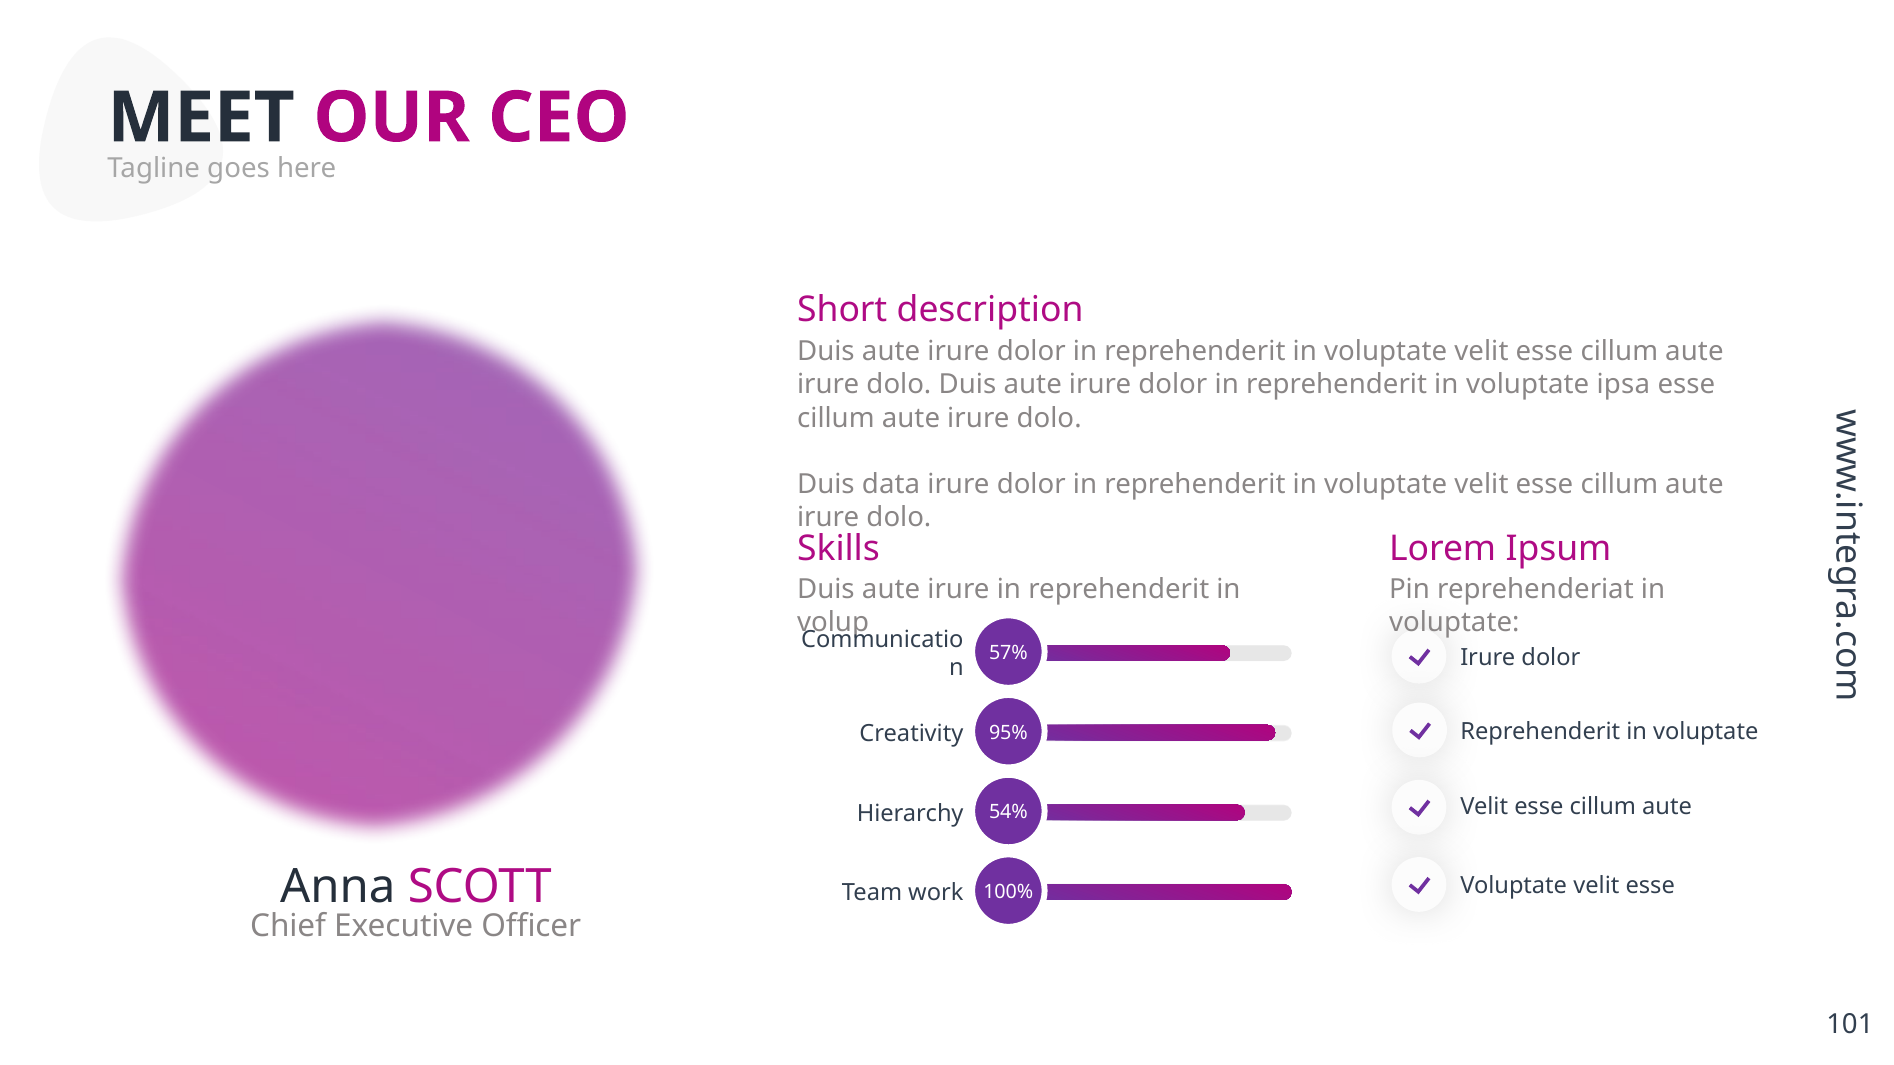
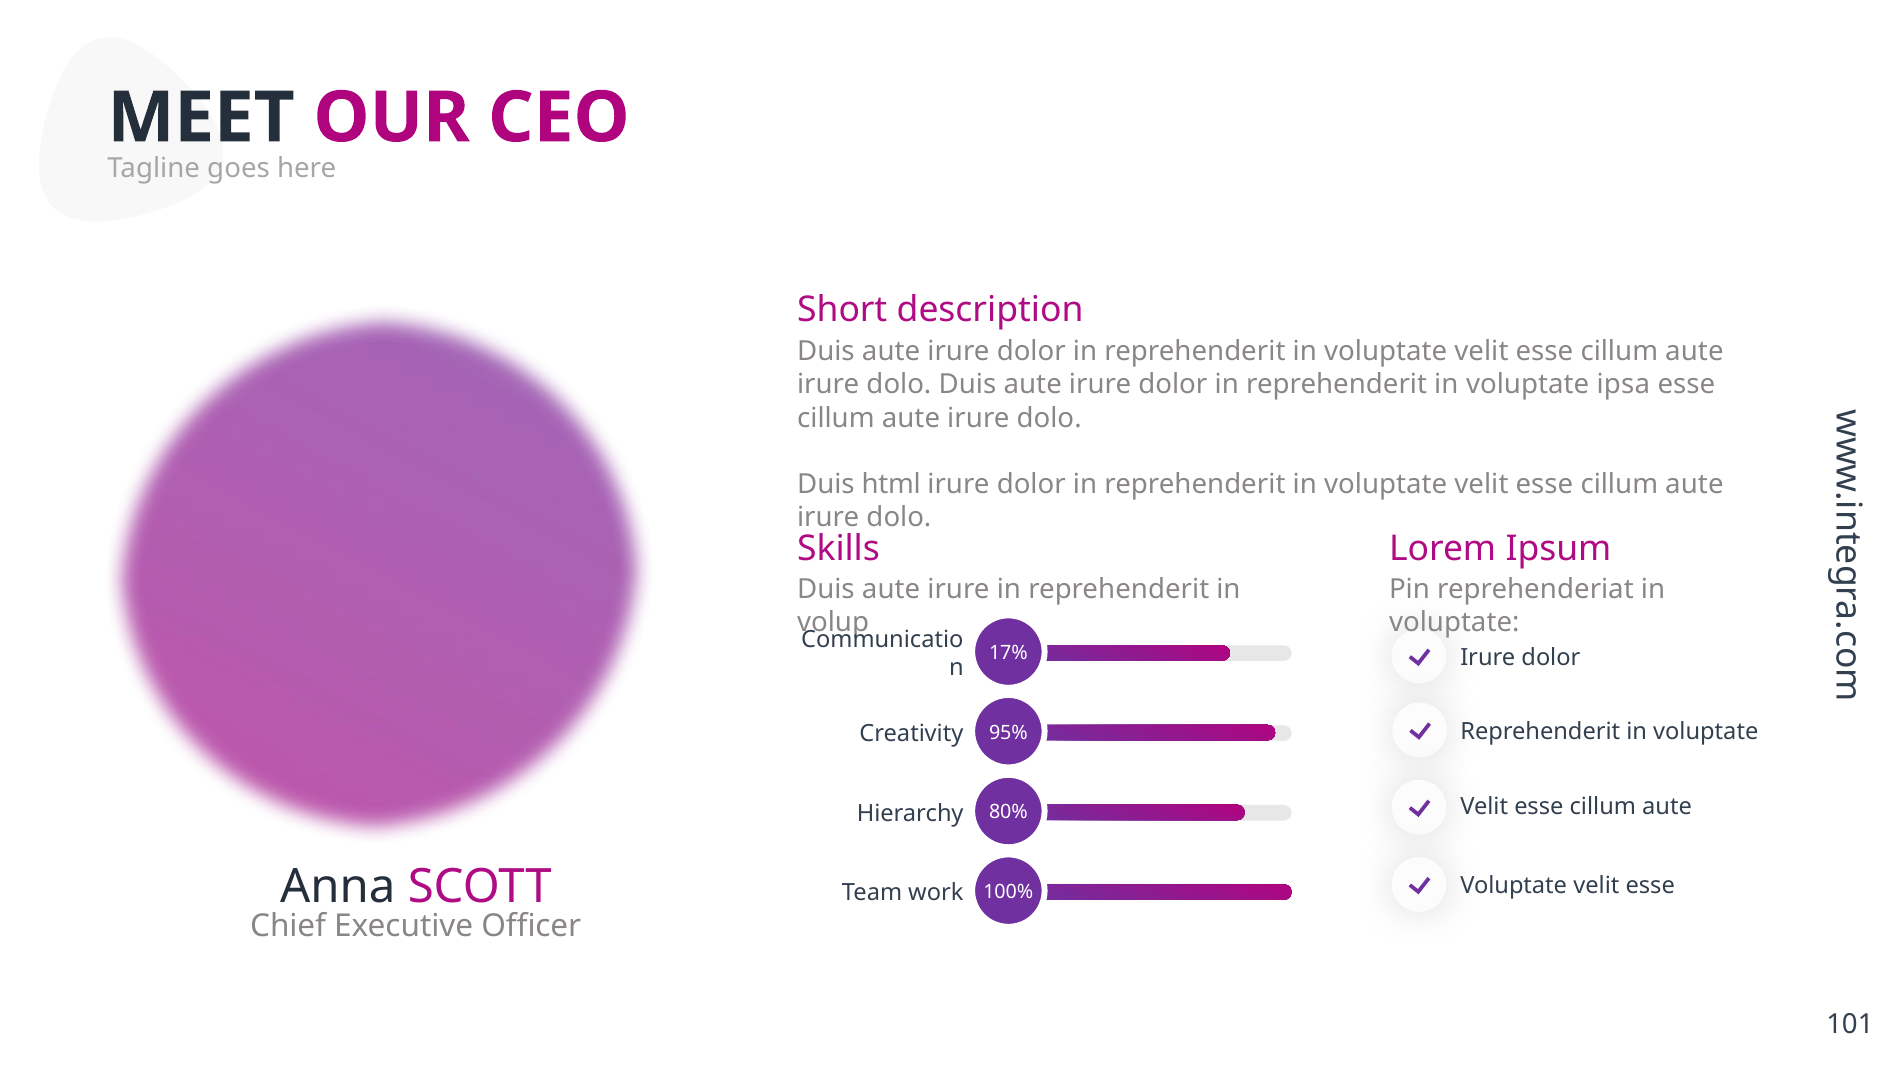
data: data -> html (891, 484)
57%: 57% -> 17% (1008, 653)
54%: 54% -> 80% (1008, 813)
